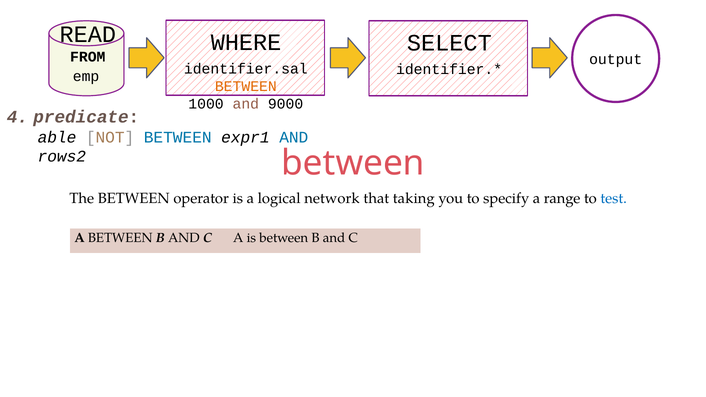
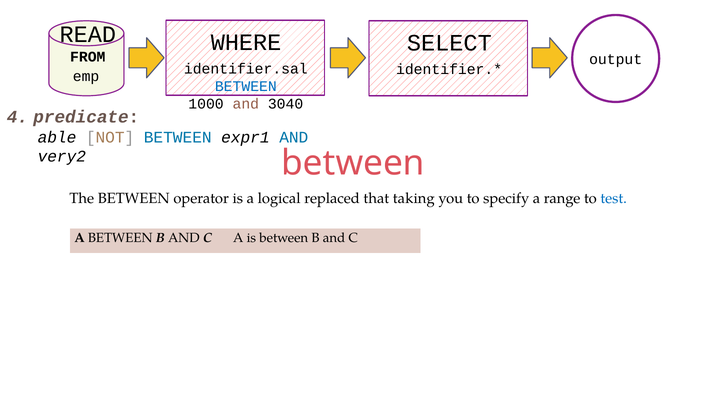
BETWEEN colour: orange -> blue (246, 86)
9000: 9000 -> 3040 (286, 104)
rows2: rows2 -> very2 (62, 157)
network: network -> replaced (332, 199)
